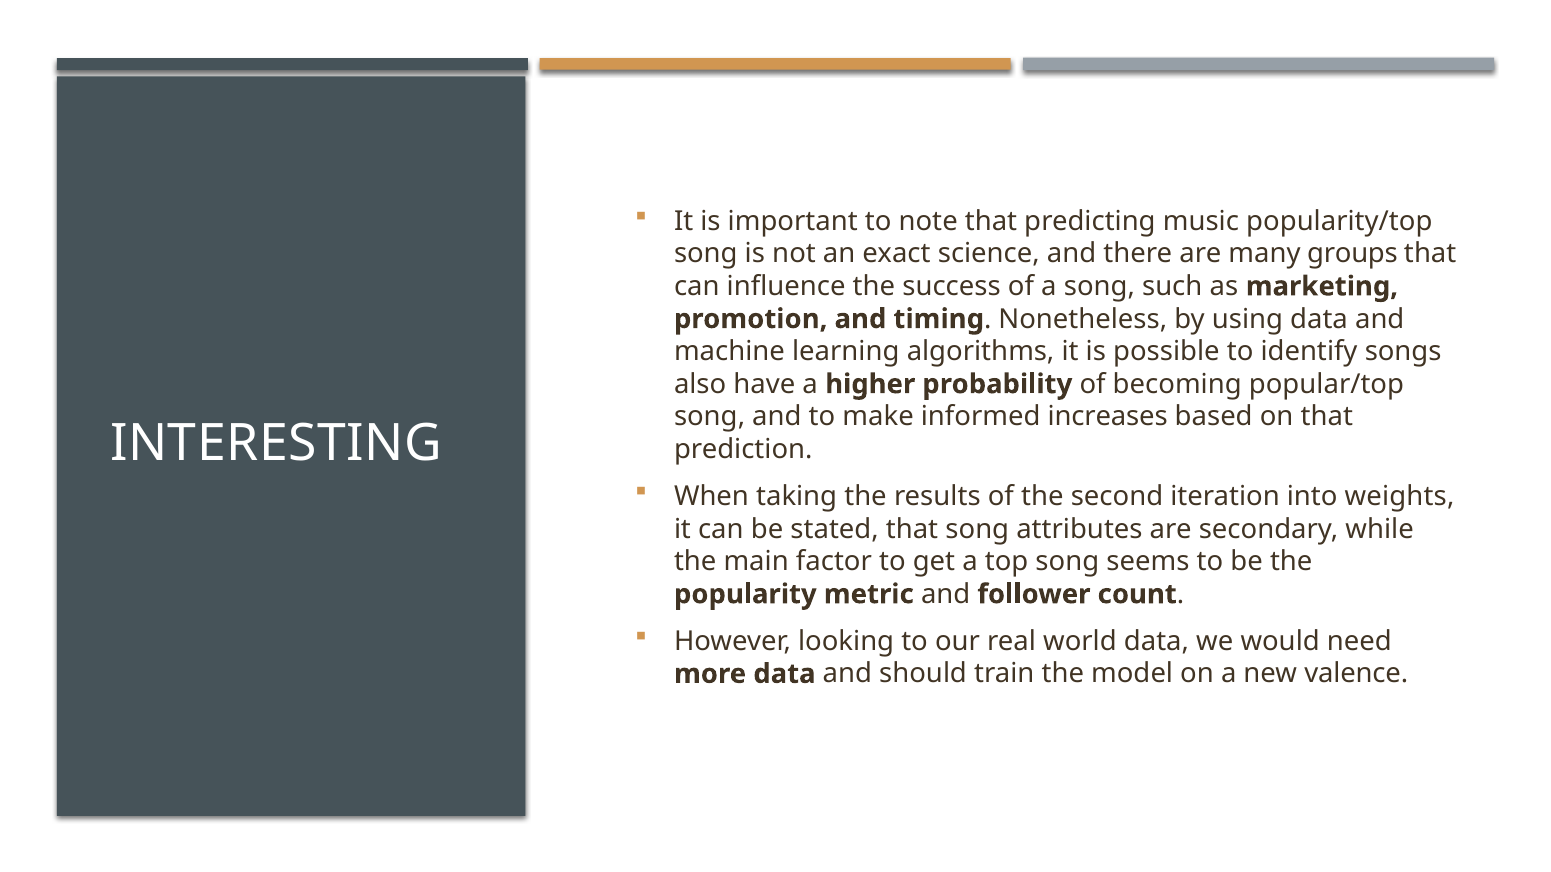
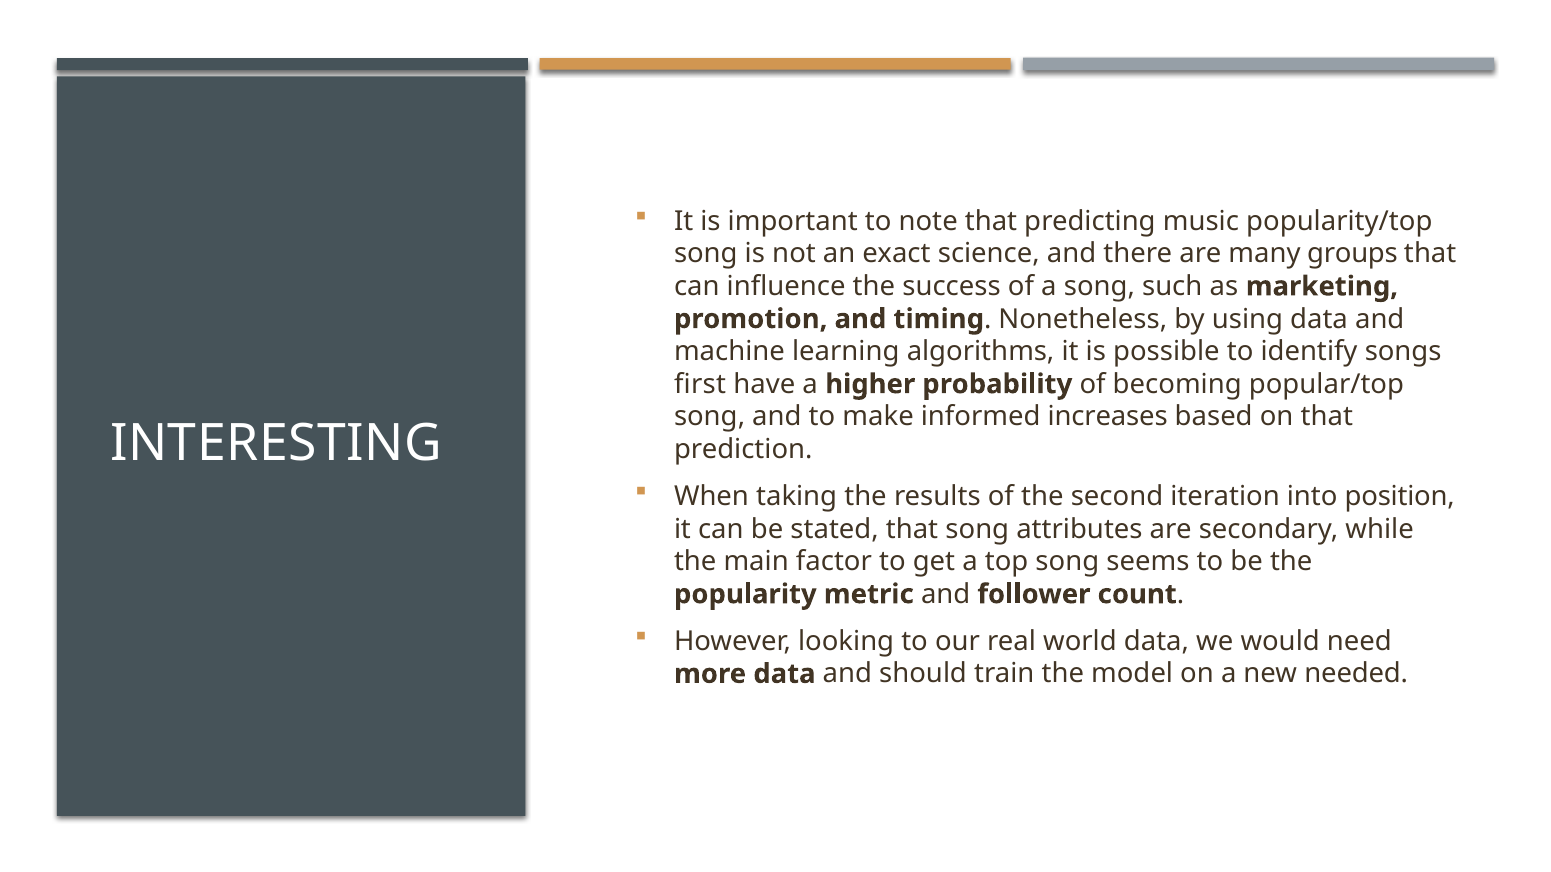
also: also -> first (700, 384)
weights: weights -> position (1400, 497)
valence: valence -> needed (1356, 674)
